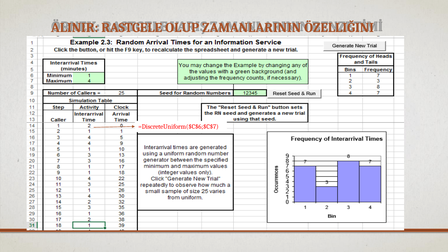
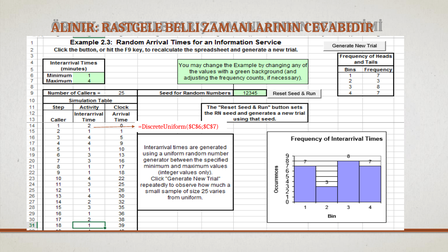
OLUP: OLUP -> BELLI (182, 28)
ÖZELLIĞINI: ÖZELLIĞINI -> CEVABIDIR (339, 28)
